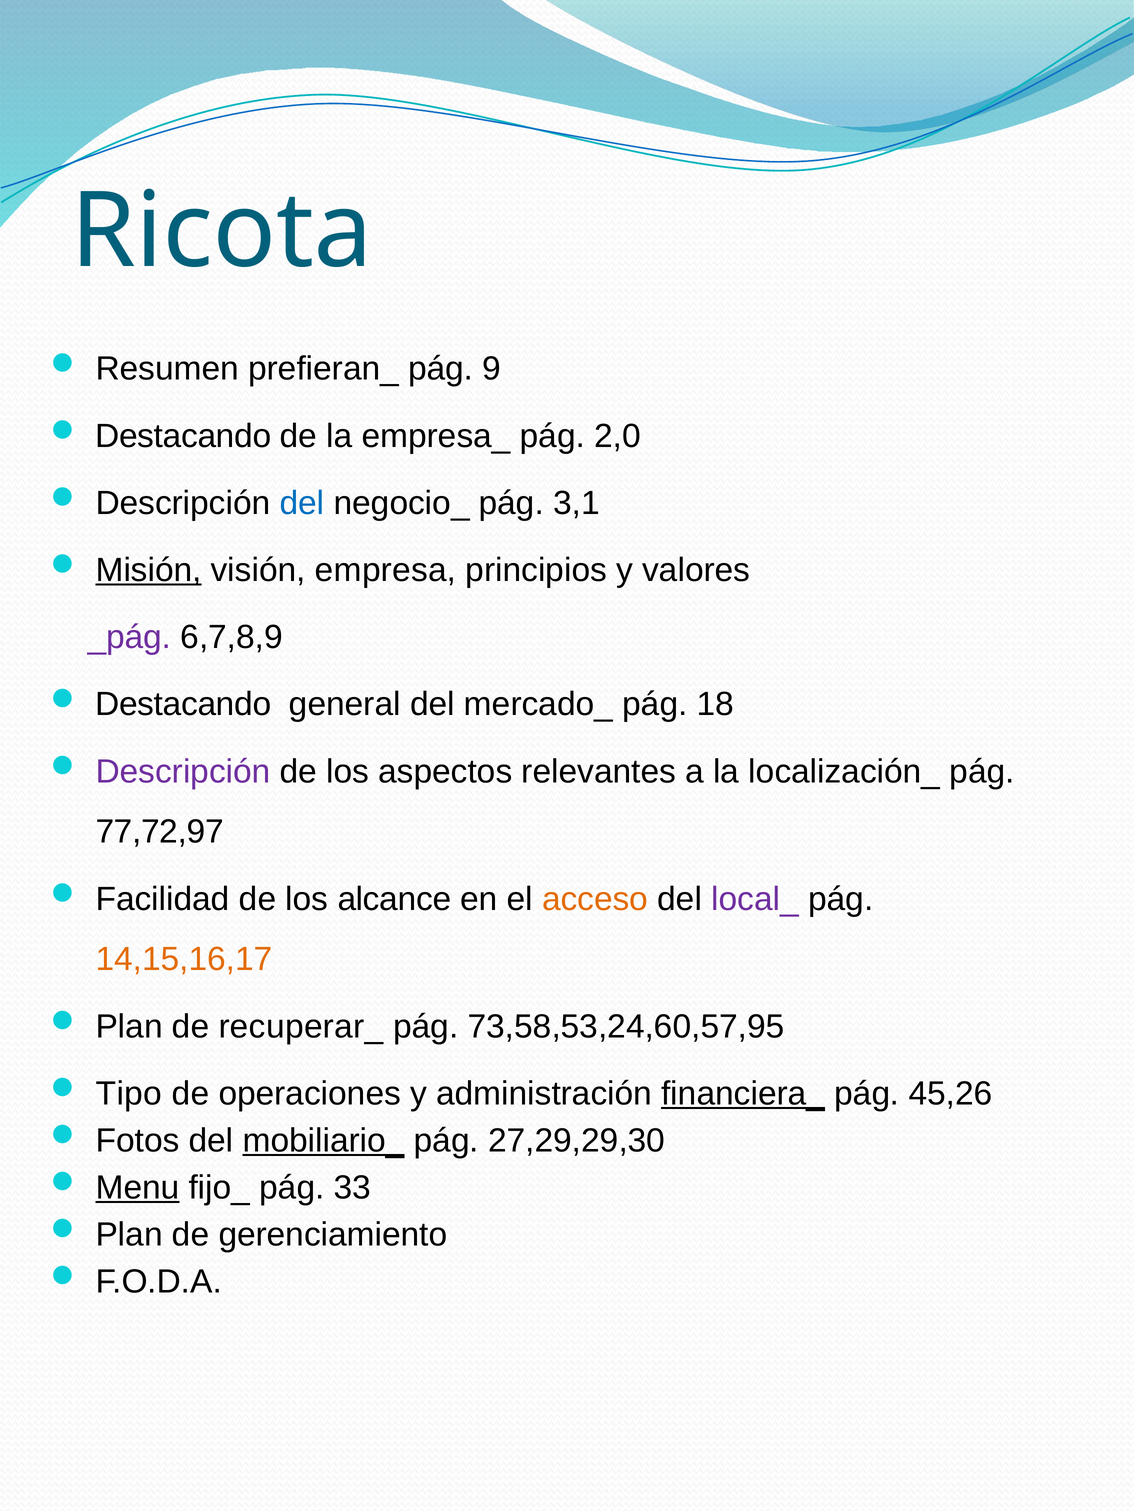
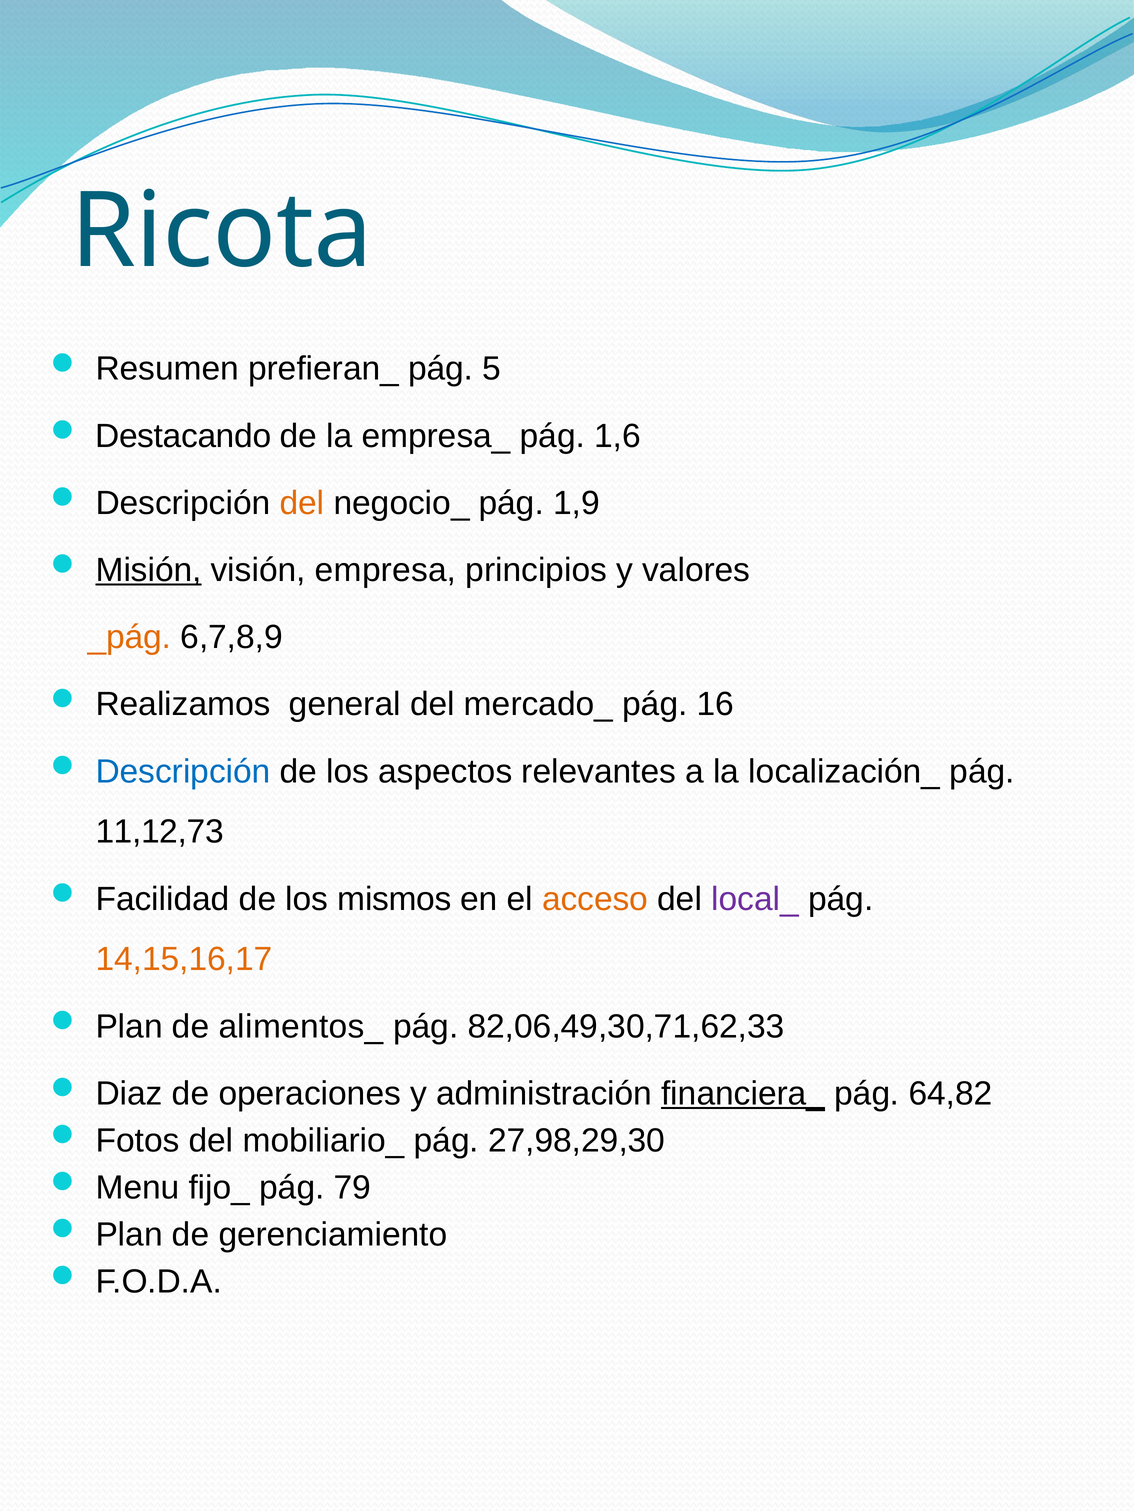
9: 9 -> 5 (492, 369)
2,0: 2,0 -> 1,6 (618, 436)
del colour: blue -> orange (302, 503)
3,1: 3,1 -> 1,9 (576, 503)
_pág colour: purple -> orange (129, 638)
Destacando: Destacando -> Realizamos (183, 705)
18: 18 -> 16 (715, 705)
Descripción colour: purple -> blue (183, 772)
77,72,97: 77,72,97 -> 11,12,73 (160, 832)
alcance: alcance -> mismos (394, 900)
recuperar_: recuperar_ -> alimentos_ (301, 1027)
73,58,53,24,60,57,95: 73,58,53,24,60,57,95 -> 82,06,49,30,71,62,33 (626, 1027)
Tipo: Tipo -> Diaz (129, 1094)
45,26: 45,26 -> 64,82 (951, 1094)
mobiliario_ underline: present -> none (324, 1141)
27,29,29,30: 27,29,29,30 -> 27,98,29,30 (577, 1141)
Menu underline: present -> none (138, 1188)
33: 33 -> 79 (352, 1188)
